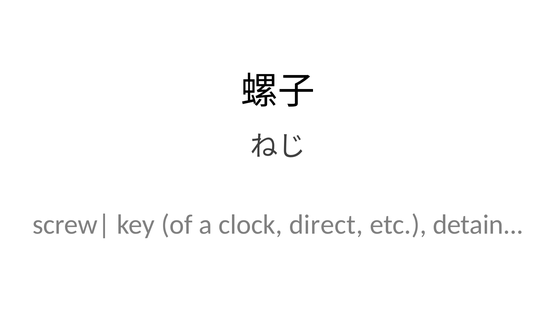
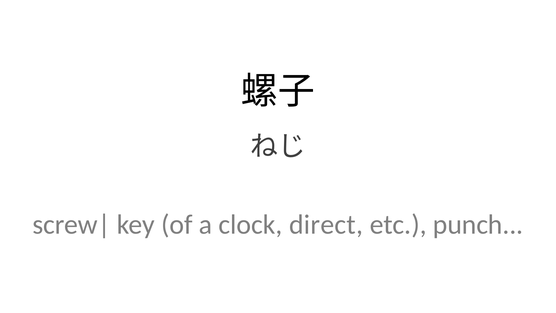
detain: detain -> punch (478, 224)
